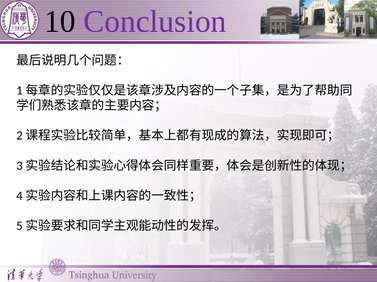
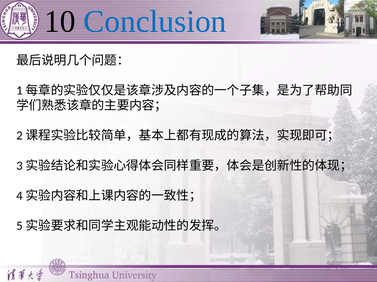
Conclusion colour: purple -> blue (155, 22)
